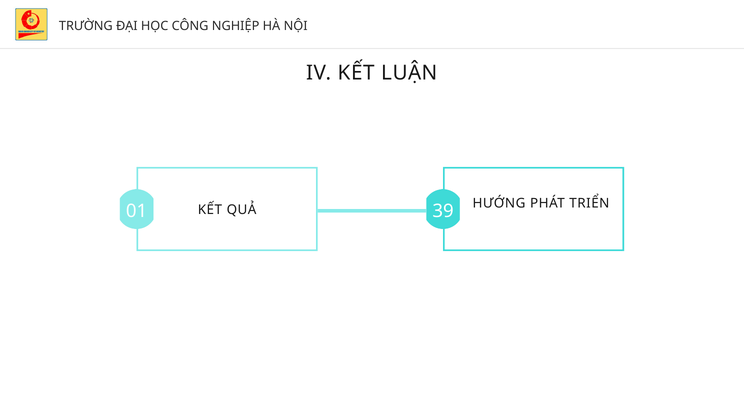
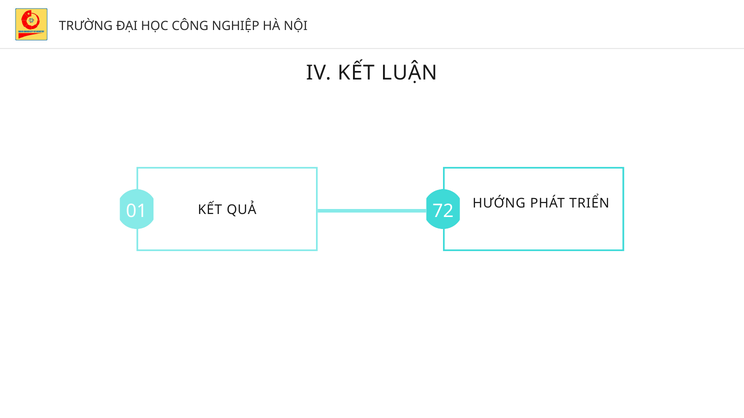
39: 39 -> 72 (443, 211)
